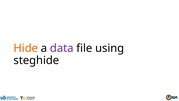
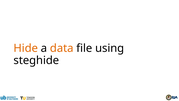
data colour: purple -> orange (62, 48)
